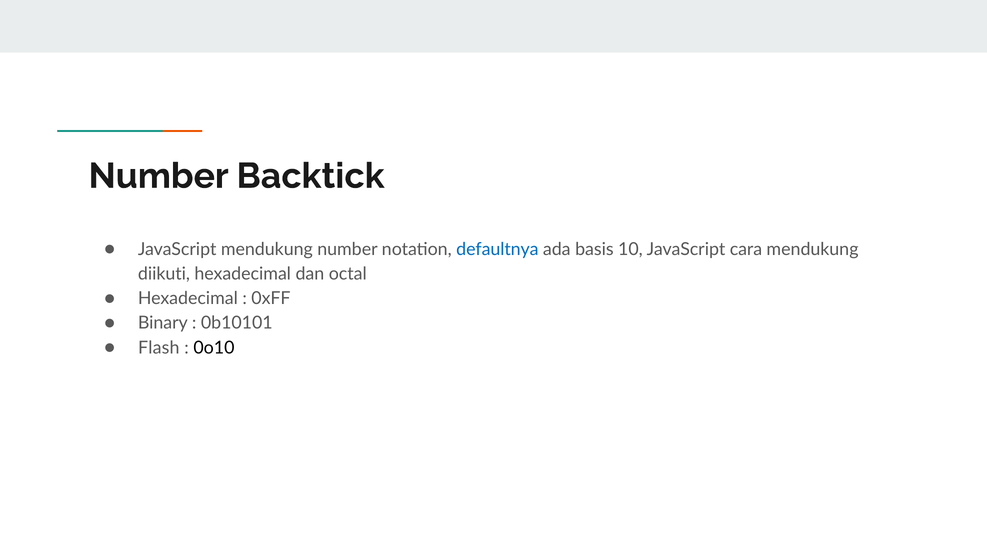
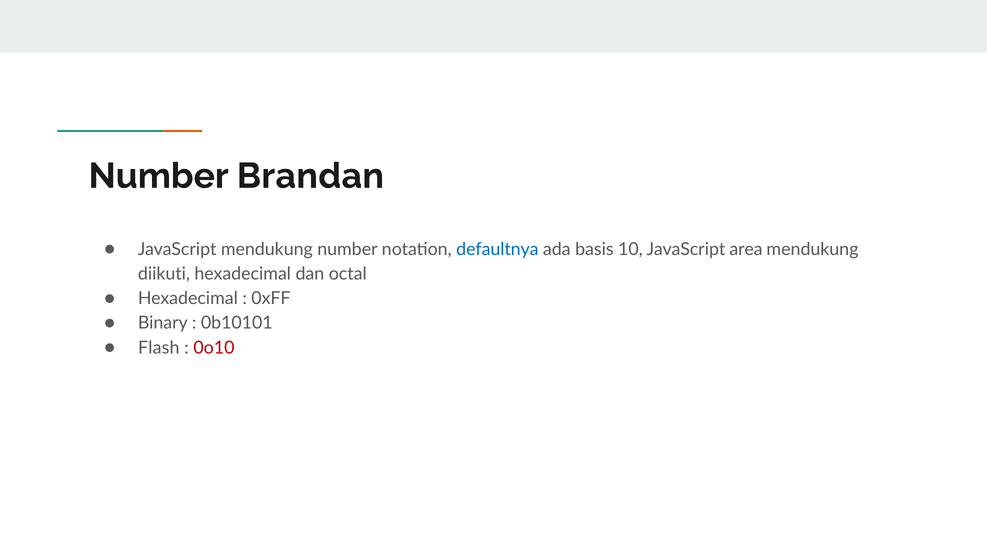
Backtick: Backtick -> Brandan (310, 176)
cara: cara -> area (746, 249)
0o10 colour: black -> red (214, 348)
